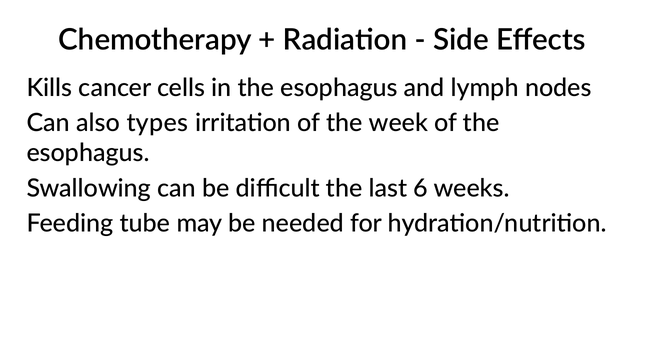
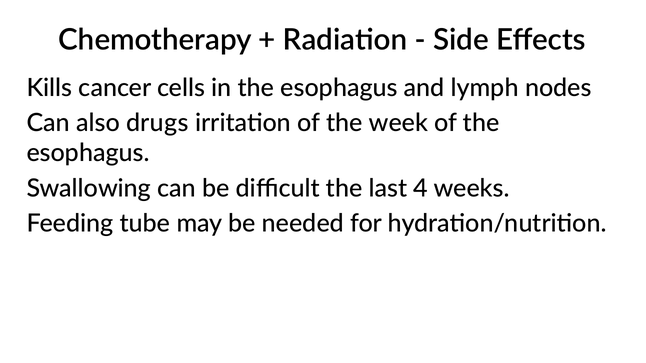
types: types -> drugs (157, 123)
6: 6 -> 4 (421, 188)
